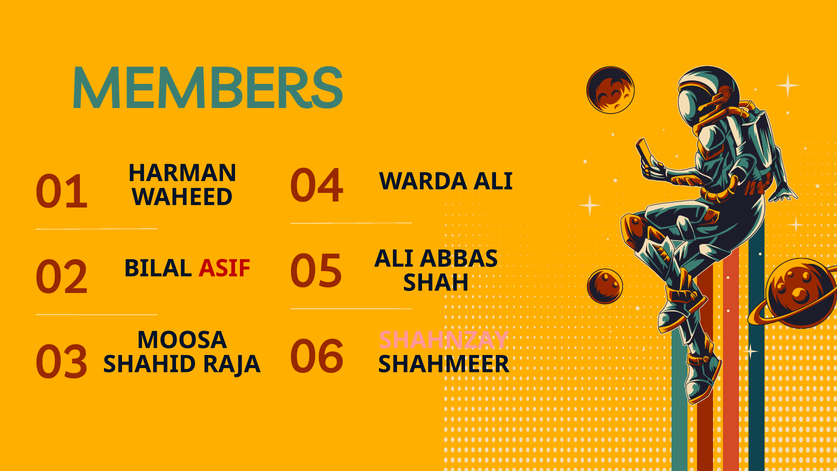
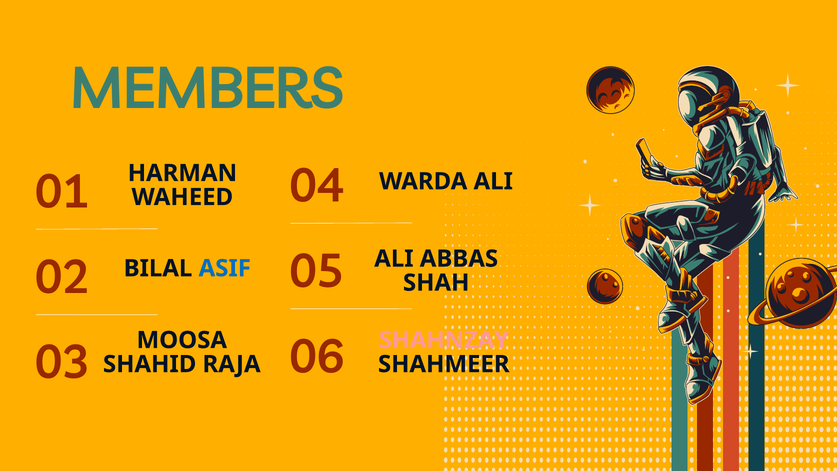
ASIF colour: red -> blue (225, 268)
